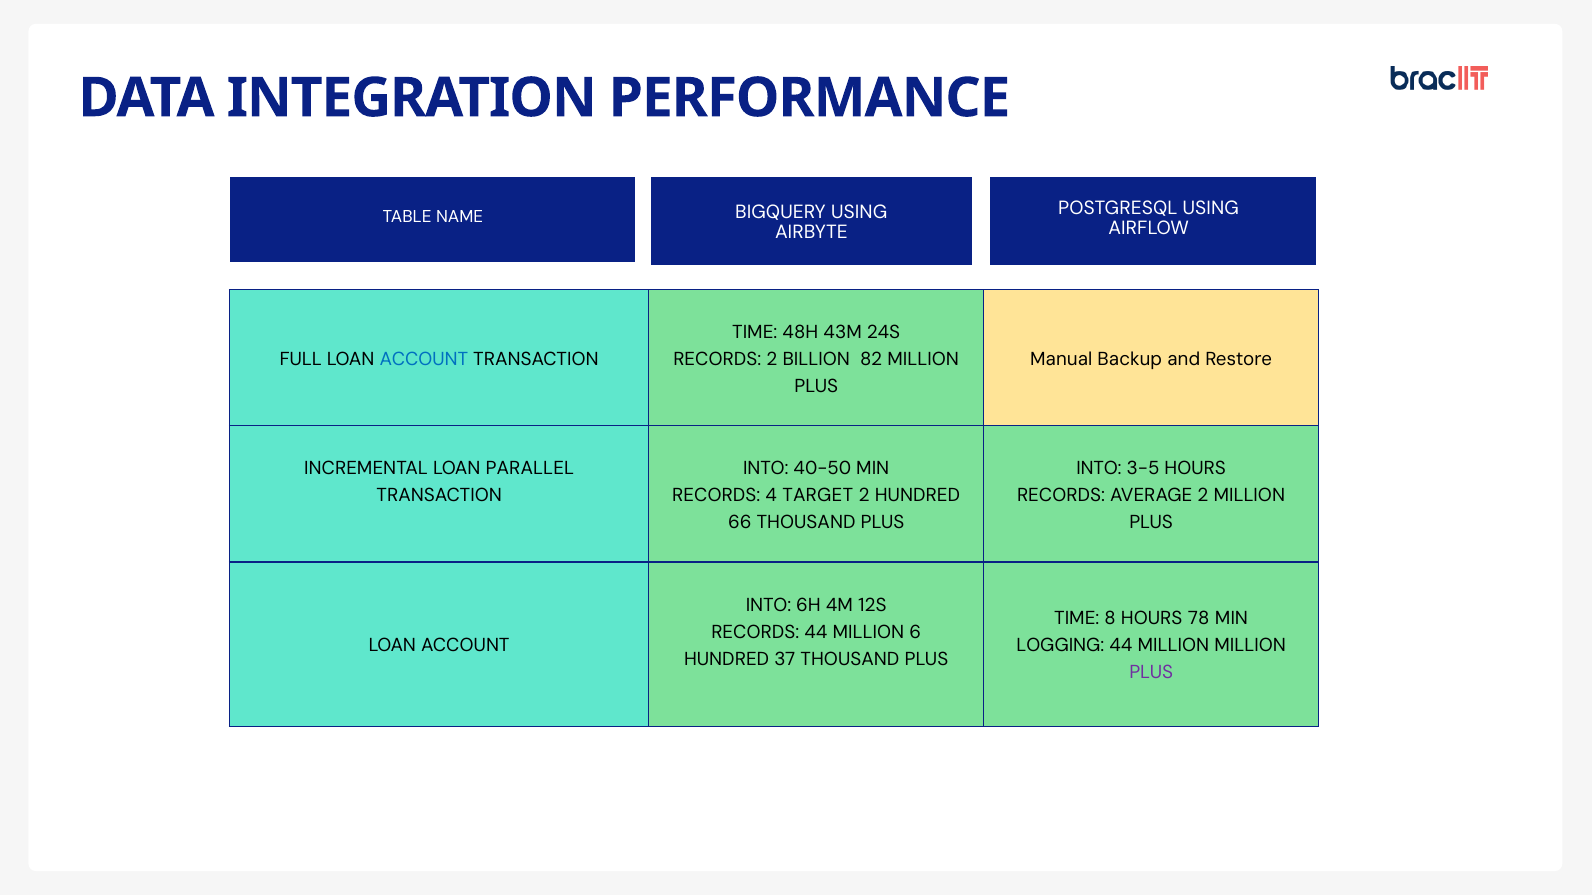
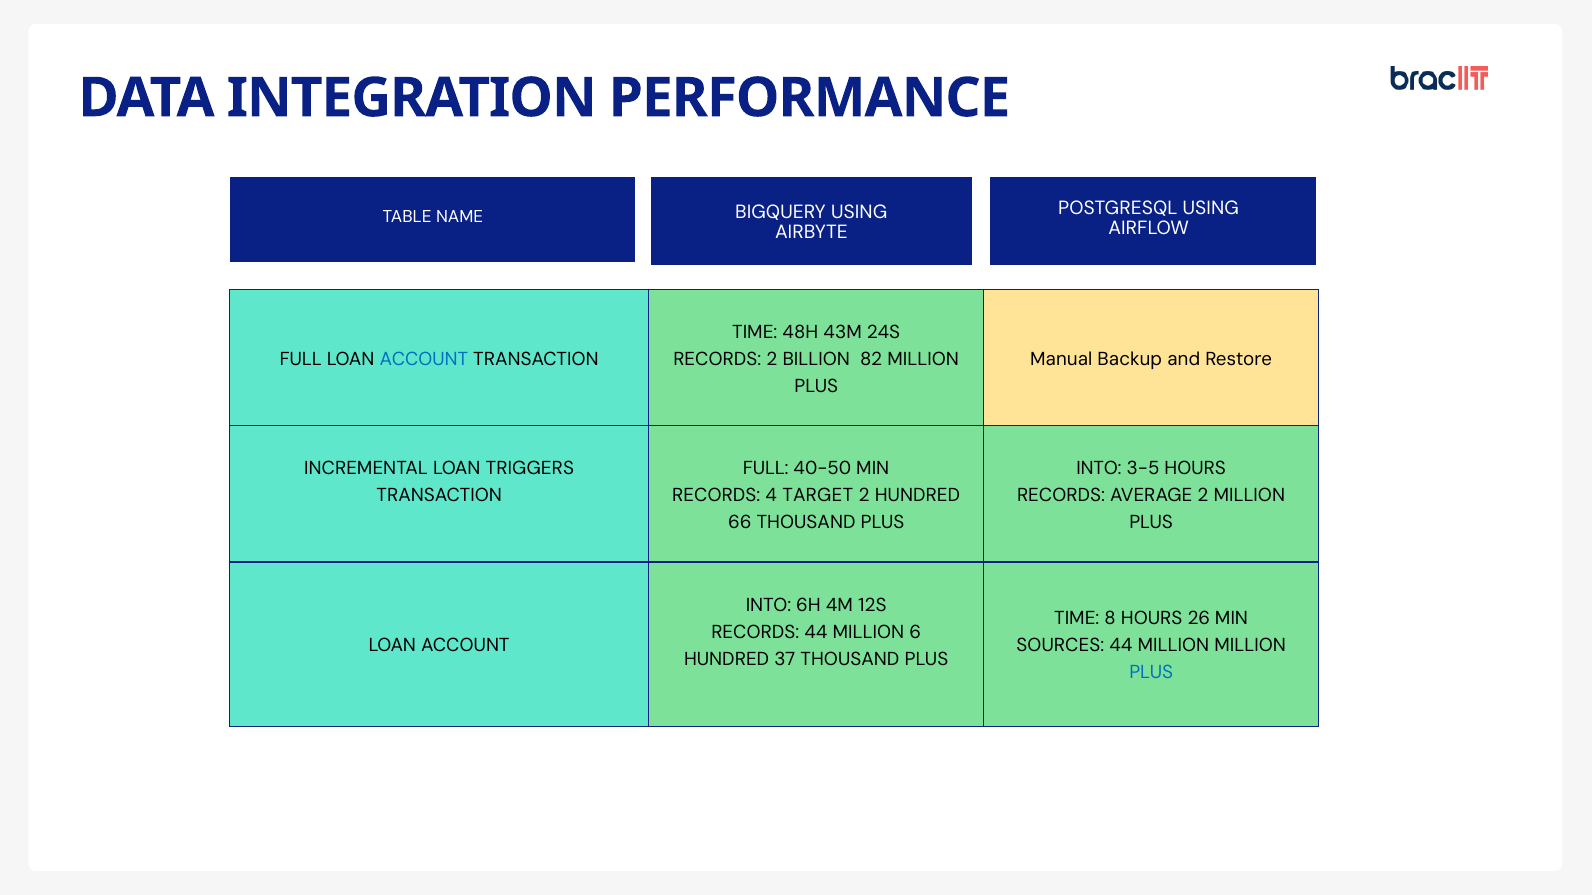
PARALLEL: PARALLEL -> TRIGGERS (530, 469)
INTO: INTO -> FULL (766, 469)
78: 78 -> 26 (1199, 619)
LOGGING: LOGGING -> SOURCES (1060, 646)
PLUS colour: purple -> blue (1151, 673)
